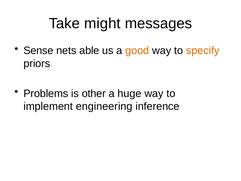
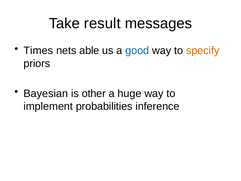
might: might -> result (102, 23)
Sense: Sense -> Times (38, 51)
good colour: orange -> blue (137, 51)
Problems: Problems -> Bayesian (46, 93)
engineering: engineering -> probabilities (104, 106)
